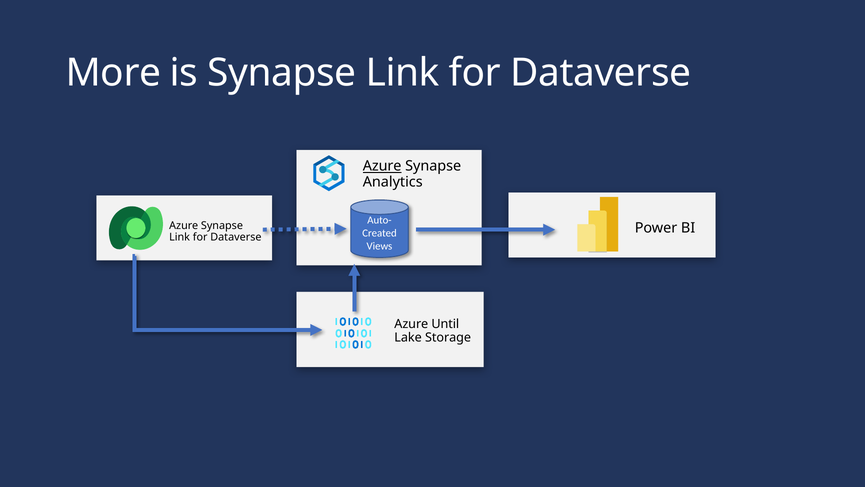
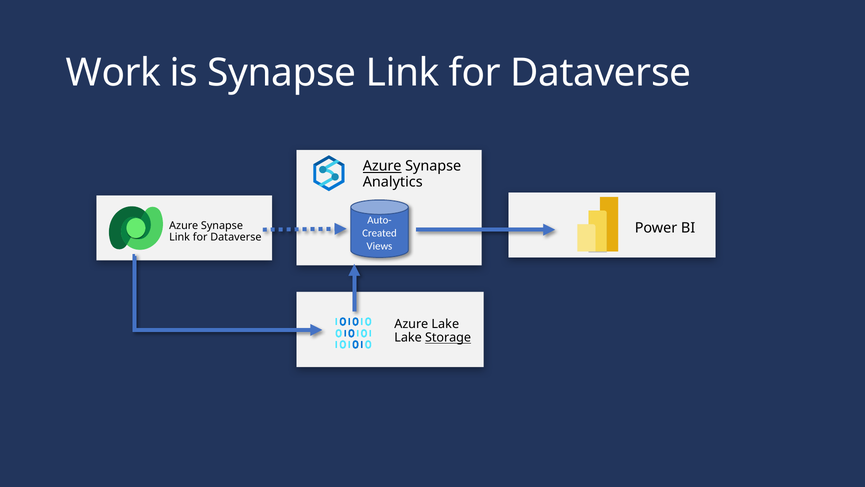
More: More -> Work (113, 73)
Azure Until: Until -> Lake (445, 324)
Storage underline: none -> present (448, 337)
